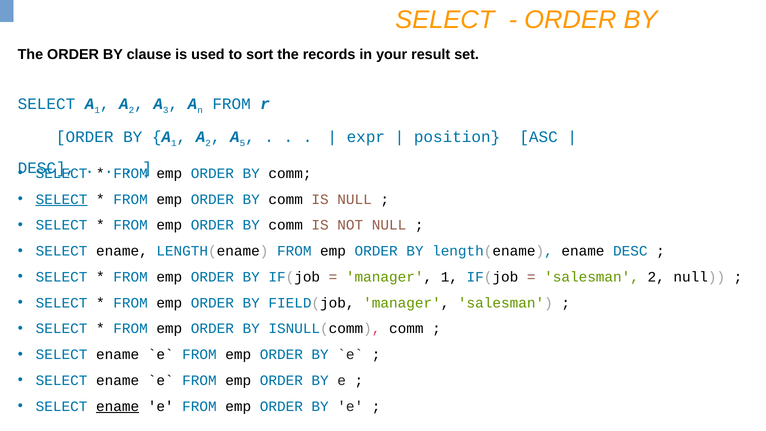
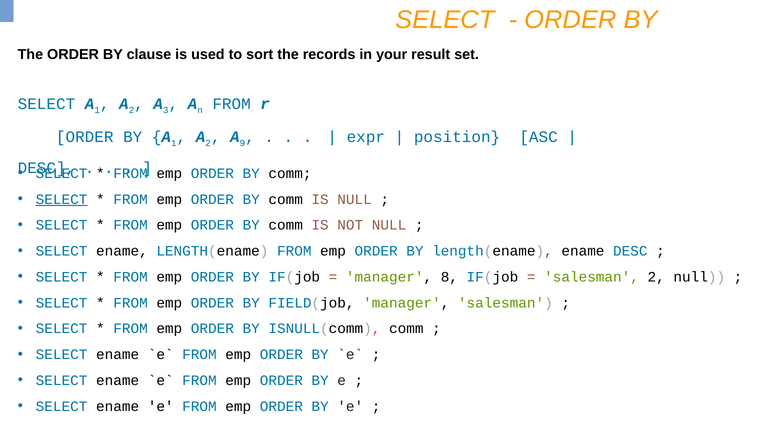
5: 5 -> 9 (242, 143)
manager 1: 1 -> 8 (449, 277)
ename underline: present -> none (118, 406)
